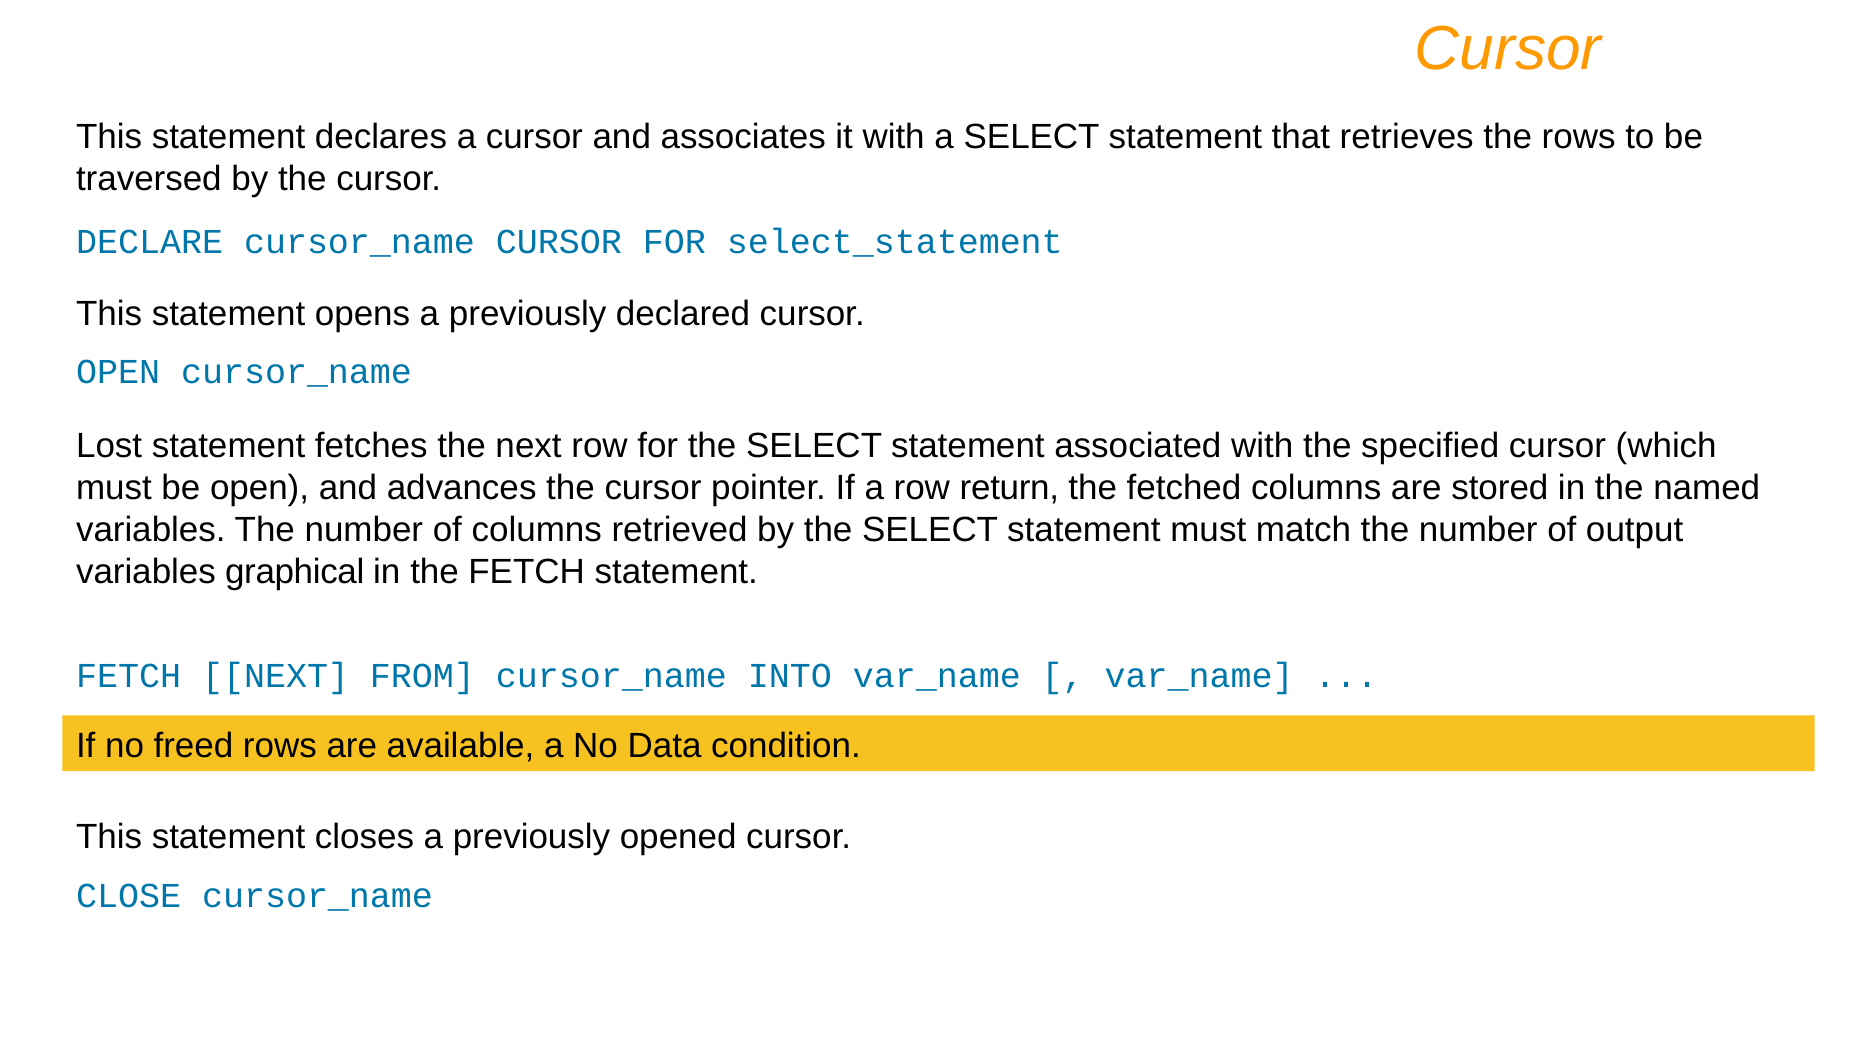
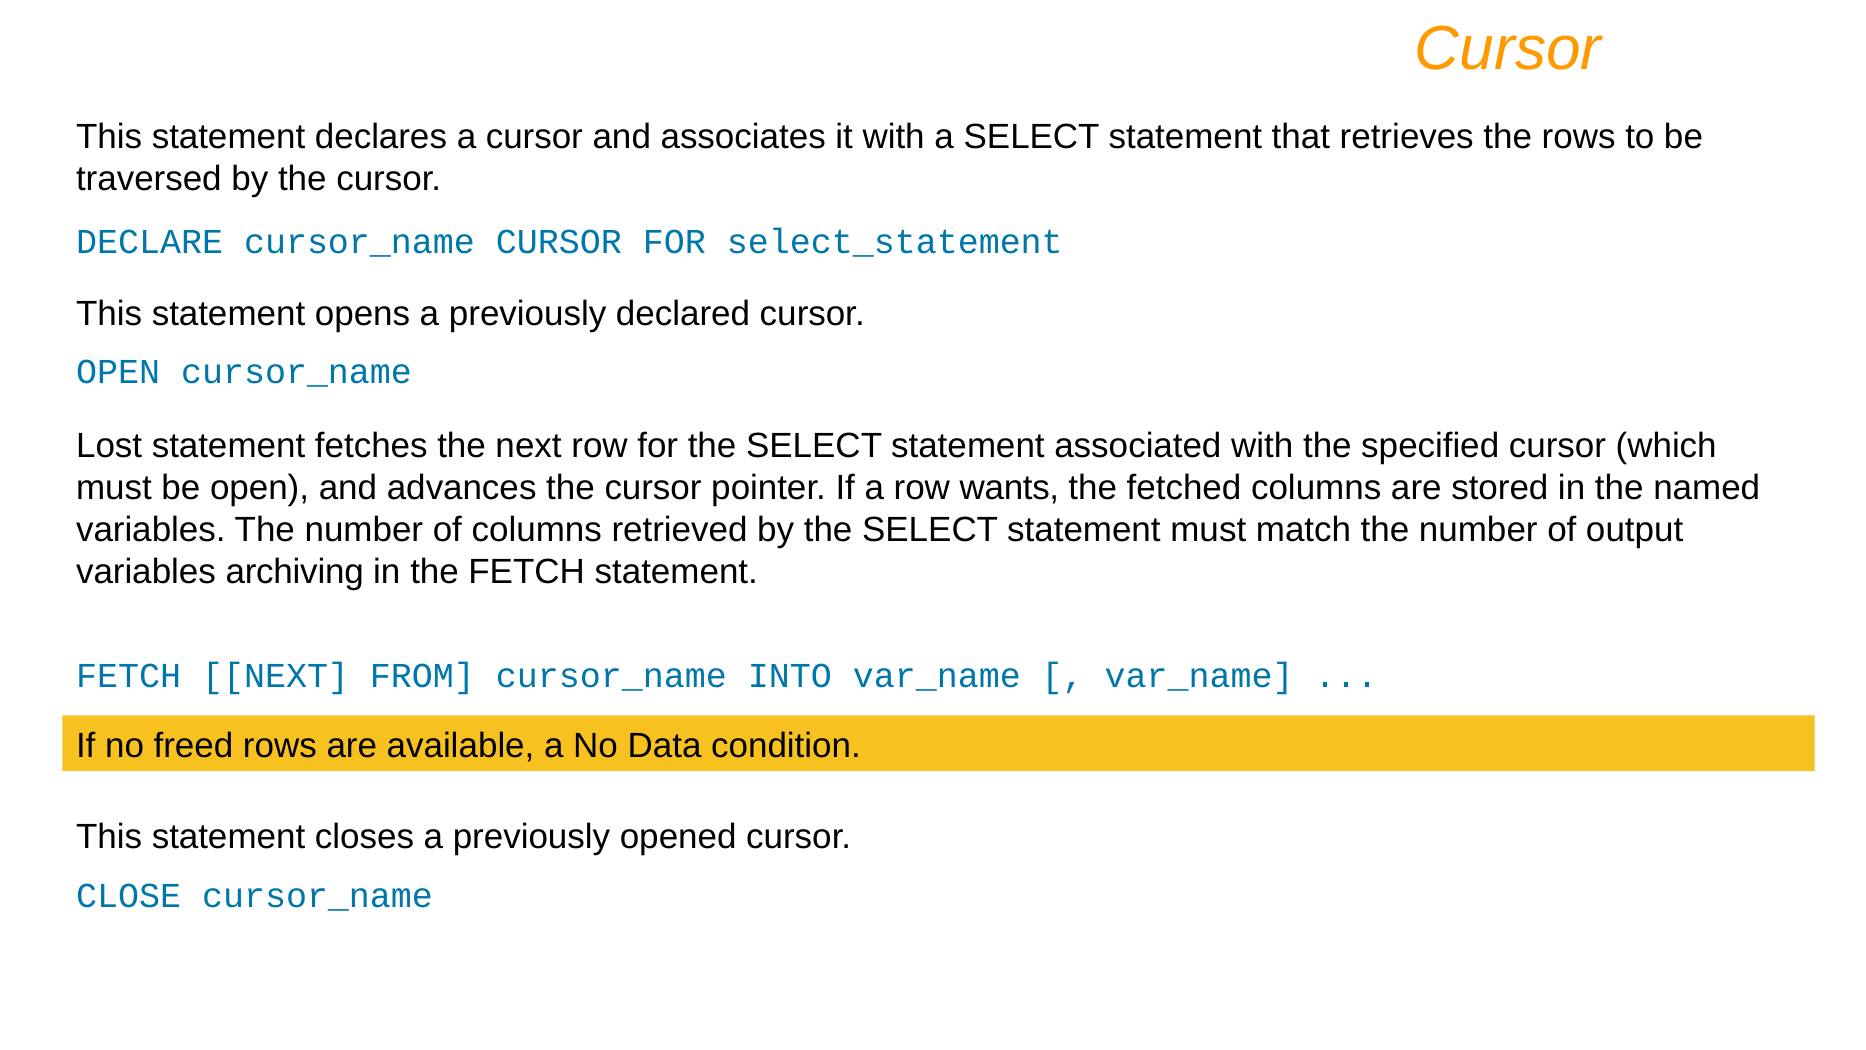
return: return -> wants (1009, 488)
graphical: graphical -> archiving (295, 572)
